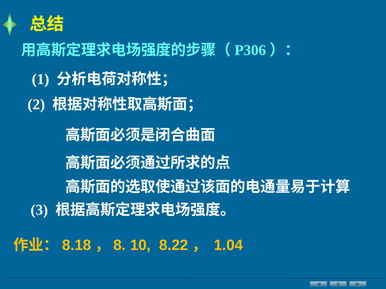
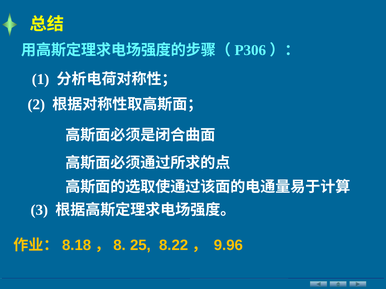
10: 10 -> 25 (140, 246)
1.04: 1.04 -> 9.96 (228, 246)
